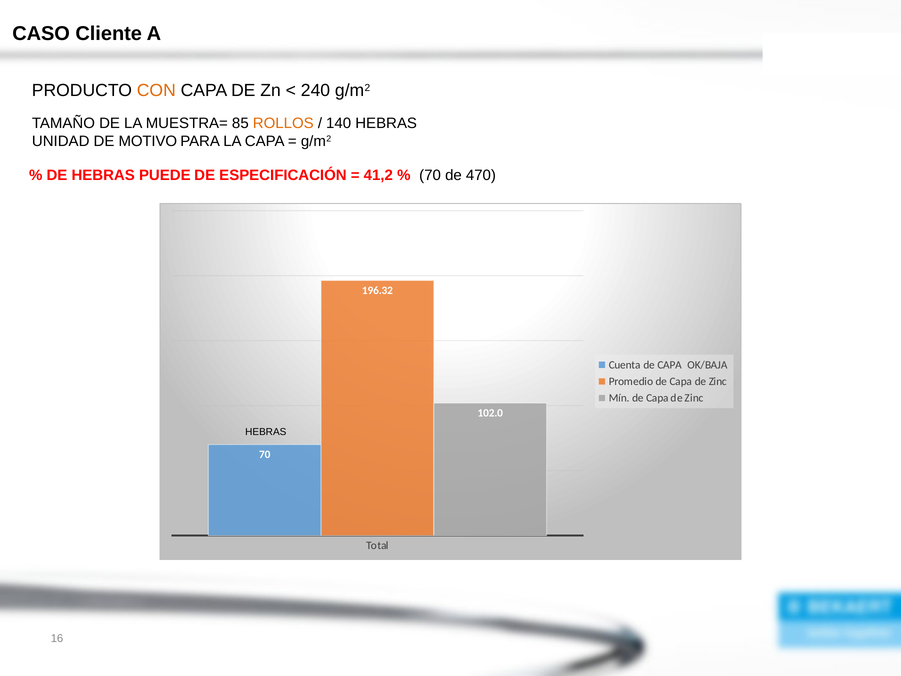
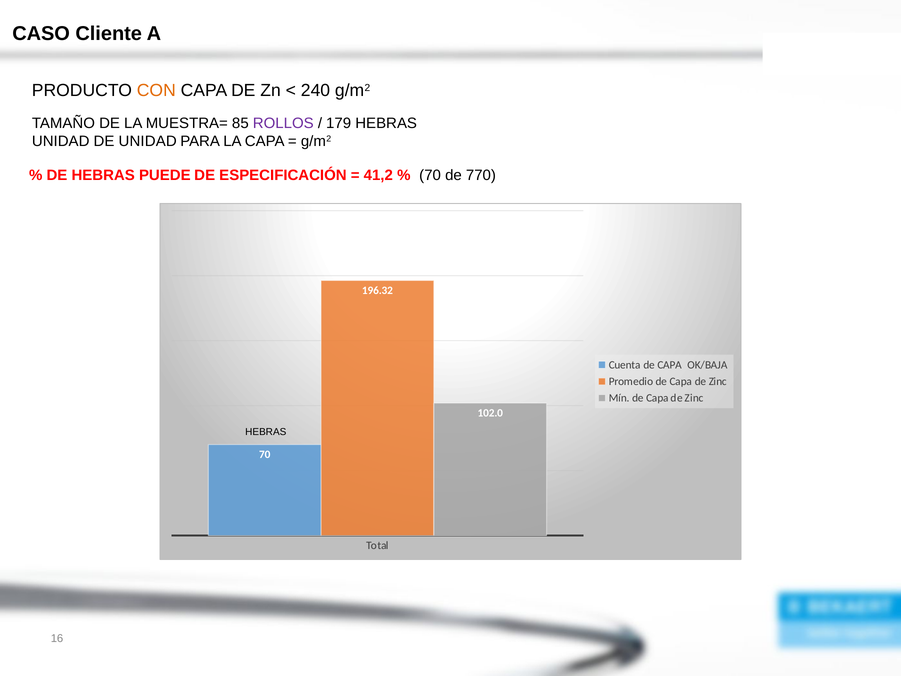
ROLLOS colour: orange -> purple (283, 123)
140: 140 -> 179 (339, 123)
DE MOTIVO: MOTIVO -> UNIDAD (148, 141)
470: 470 -> 770 (481, 175)
